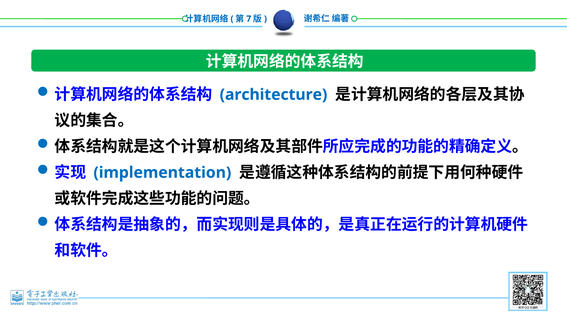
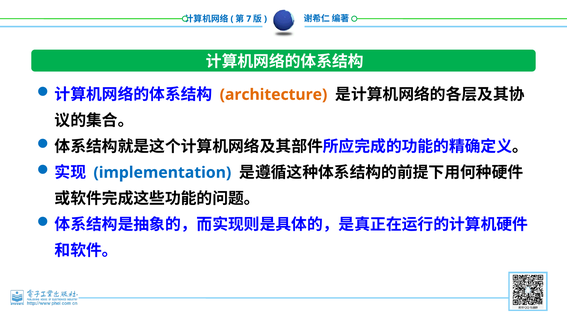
architecture colour: blue -> orange (273, 95)
